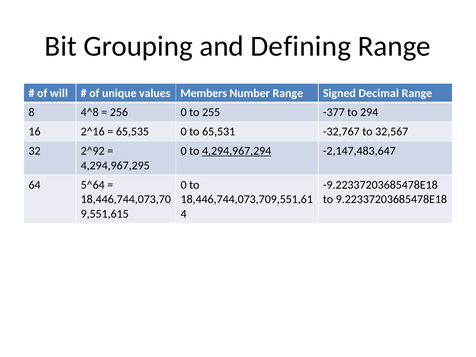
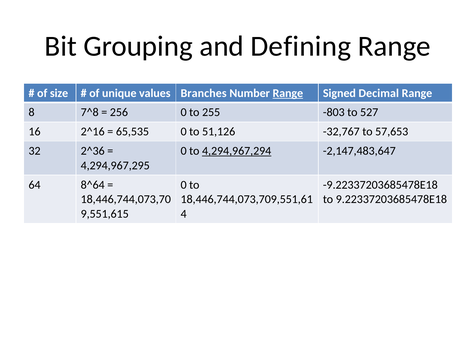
will: will -> size (59, 93)
Members: Members -> Branches (204, 93)
Range underline: none -> present (288, 93)
4^8: 4^8 -> 7^8 (90, 112)
-377: -377 -> -803 (334, 112)
294: 294 -> 527 (369, 112)
65,531: 65,531 -> 51,126 (219, 132)
32,567: 32,567 -> 57,653 (392, 132)
2^92: 2^92 -> 2^36 (93, 151)
5^64: 5^64 -> 8^64 (93, 185)
